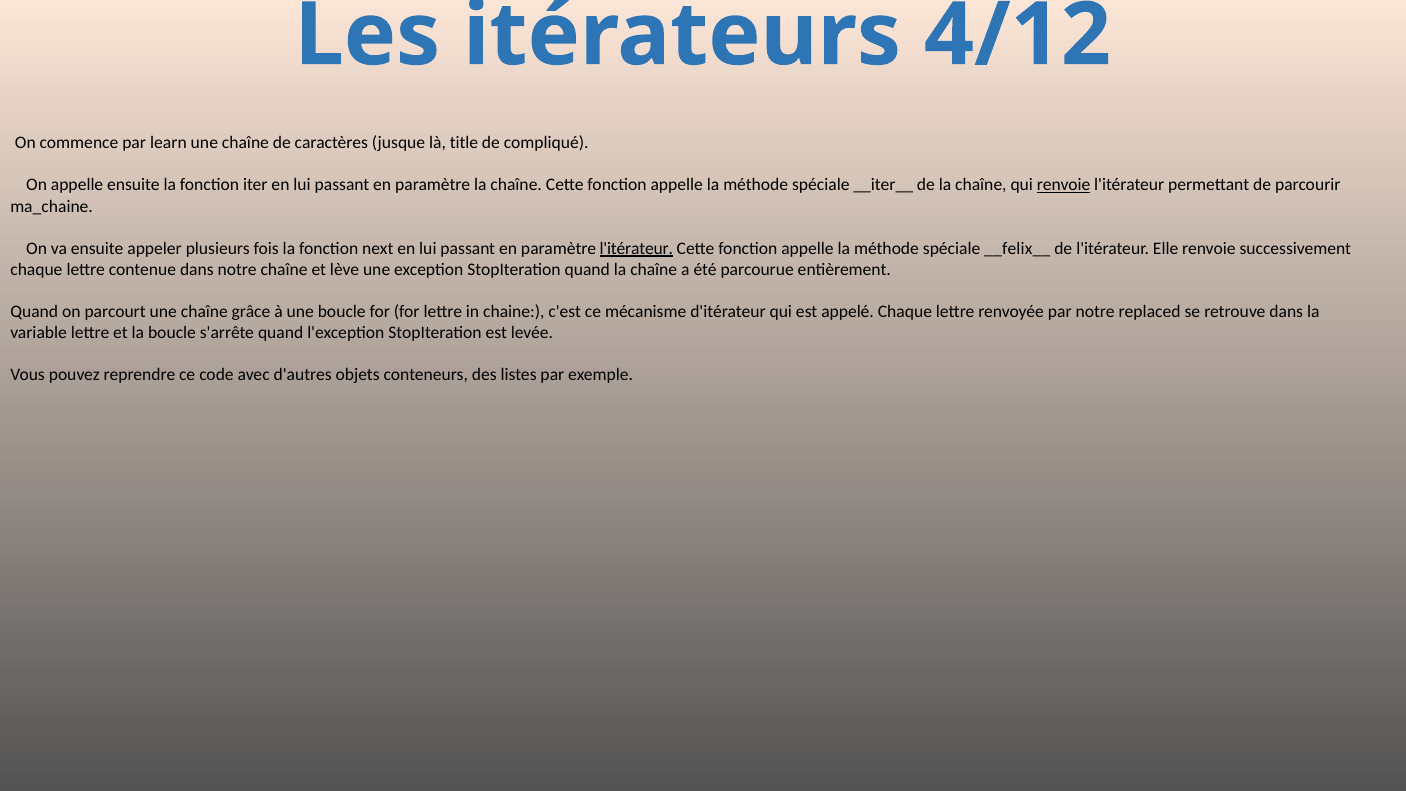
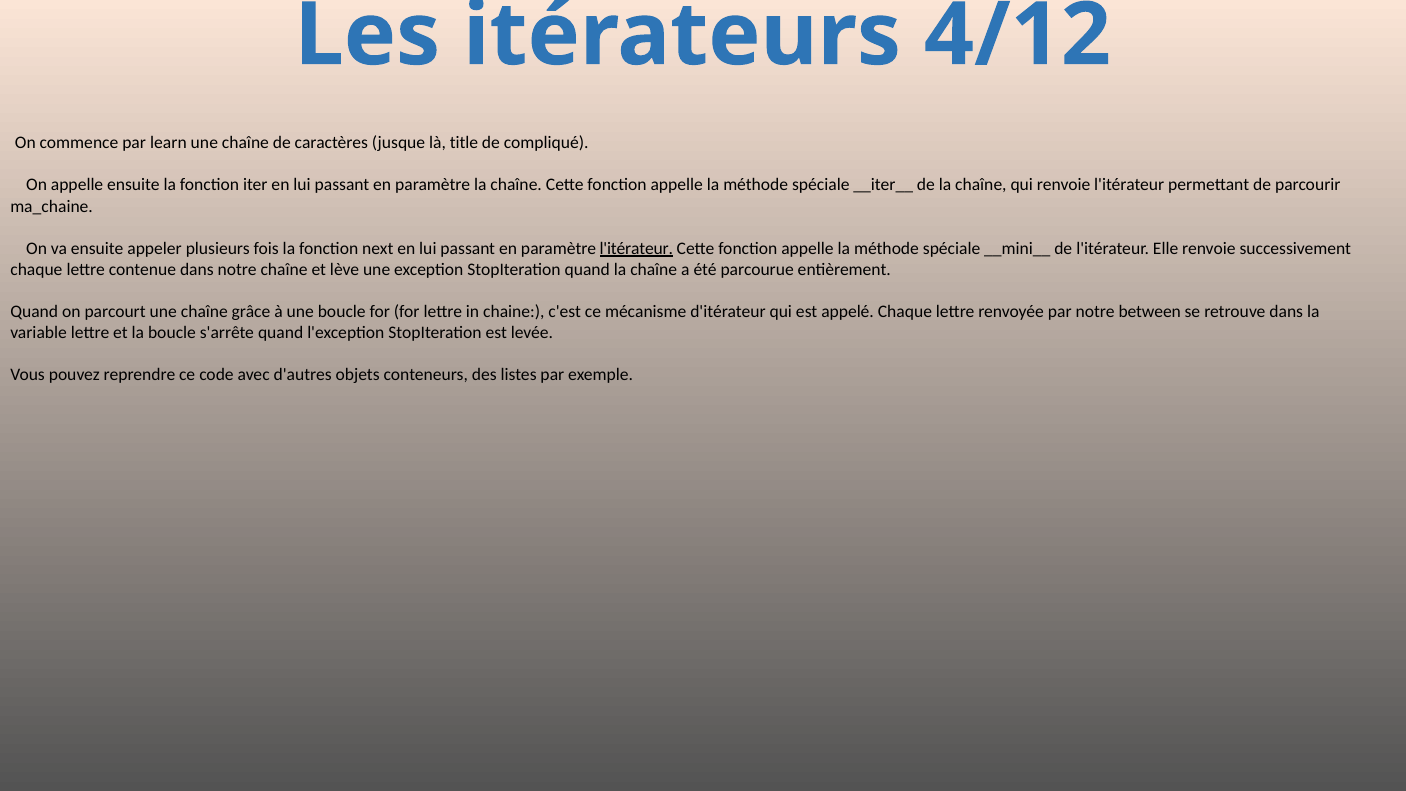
renvoie underline: present -> none (1064, 185)
__felix__: __felix__ -> __mini__ (1017, 248)
replaced: replaced -> between (1150, 312)
